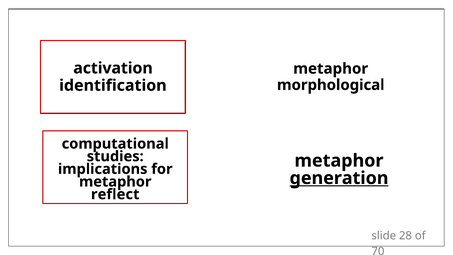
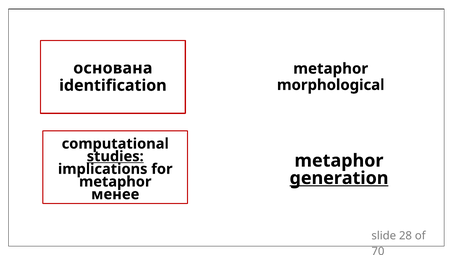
activation: activation -> основана (113, 68)
studies underline: none -> present (115, 156)
reflect: reflect -> менее (115, 194)
